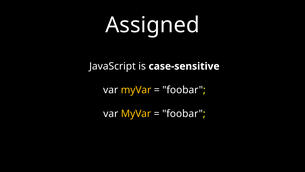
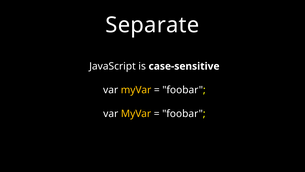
Assigned: Assigned -> Separate (152, 25)
